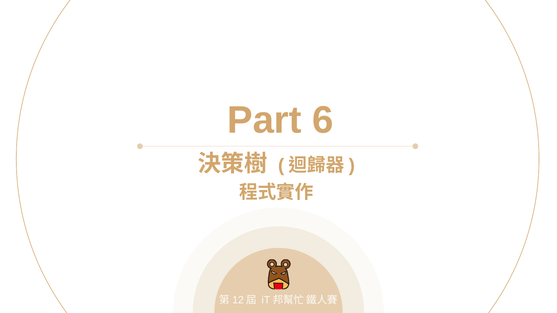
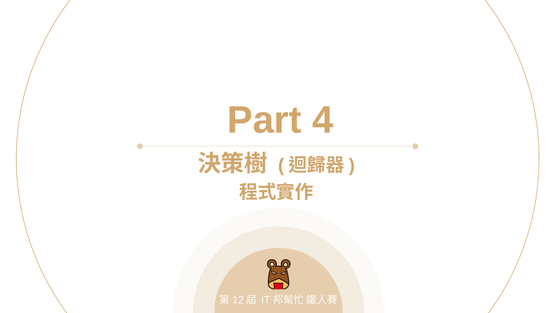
6: 6 -> 4 (323, 120)
